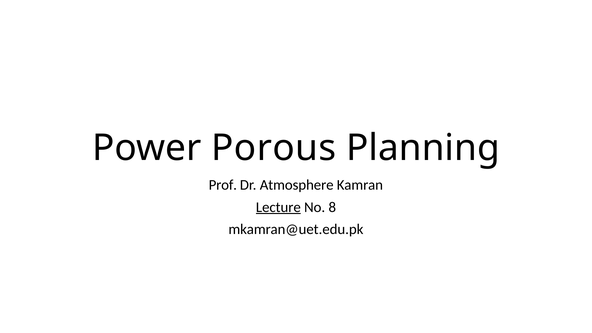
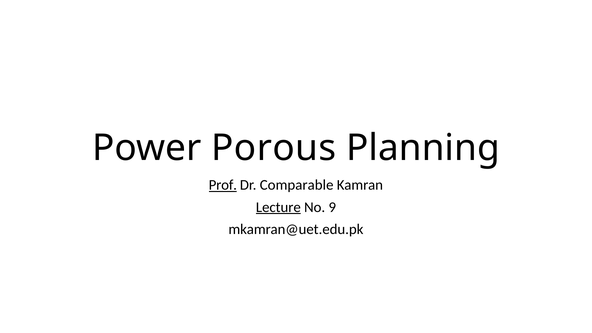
Prof underline: none -> present (223, 185)
Atmosphere: Atmosphere -> Comparable (297, 185)
8: 8 -> 9 (332, 207)
